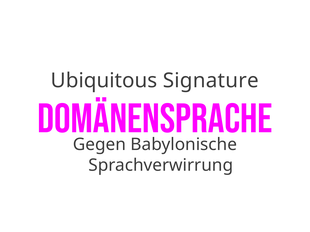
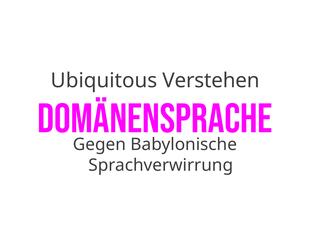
Signature: Signature -> Verstehen (211, 81)
